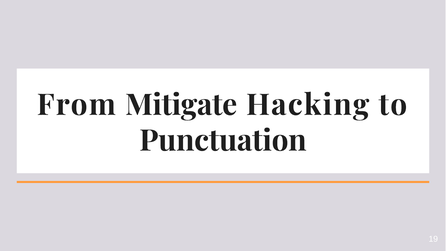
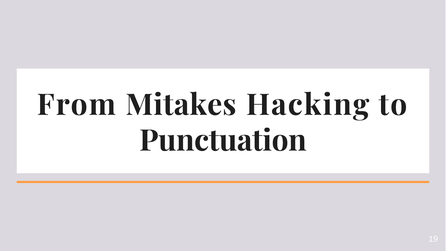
Mitigate: Mitigate -> Mitakes (181, 105)
